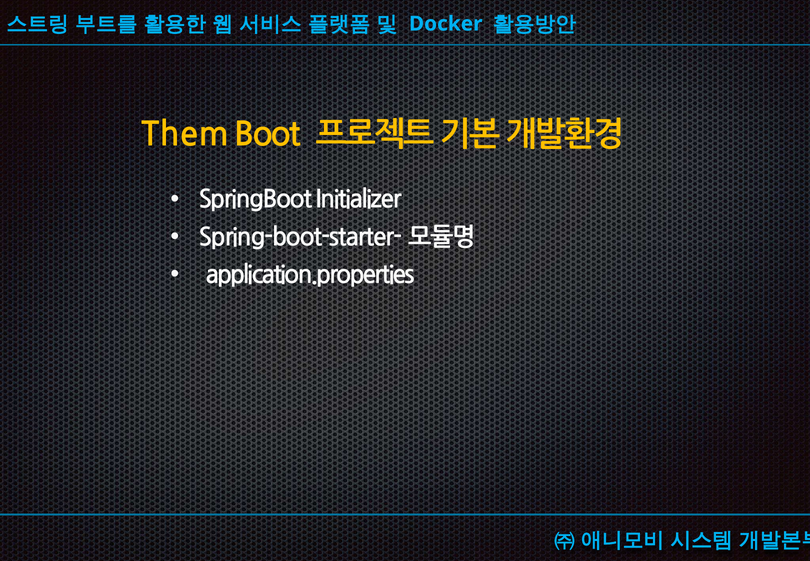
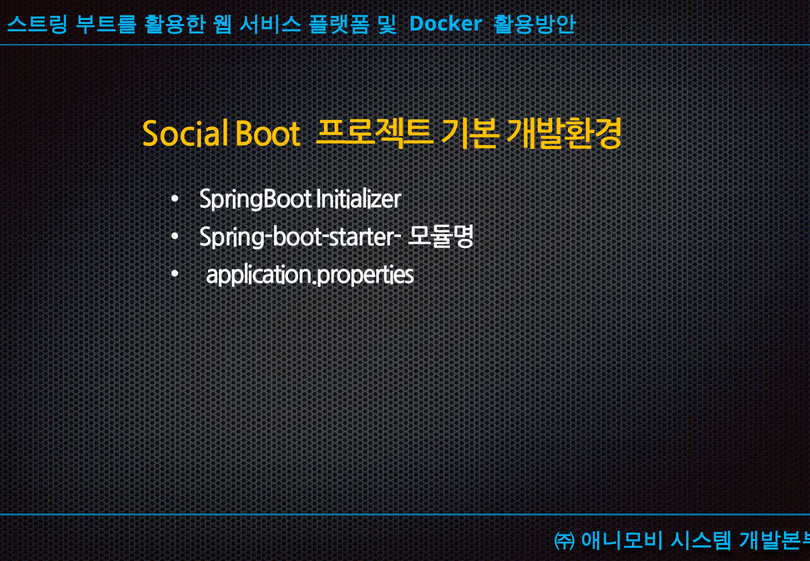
Them: Them -> Social (185, 135)
